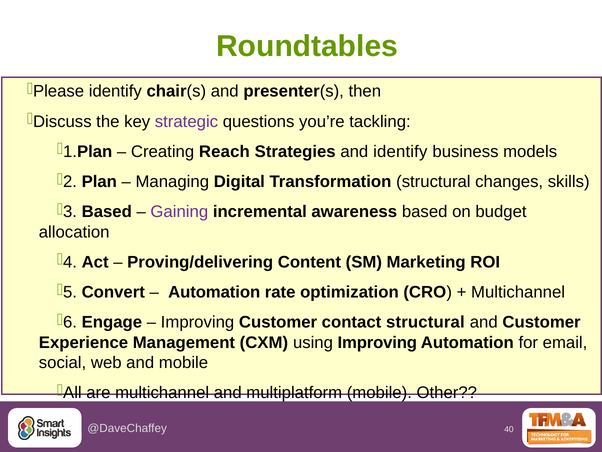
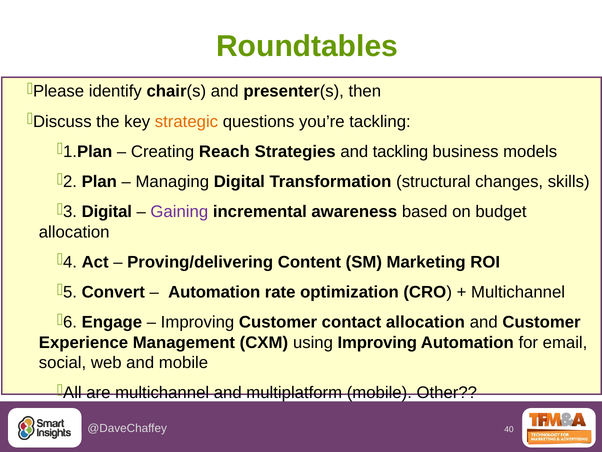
strategic colour: purple -> orange (186, 121)
and identify: identify -> tackling (400, 151)
Based: Based -> Digital (107, 212)
contact structural: structural -> allocation (425, 322)
